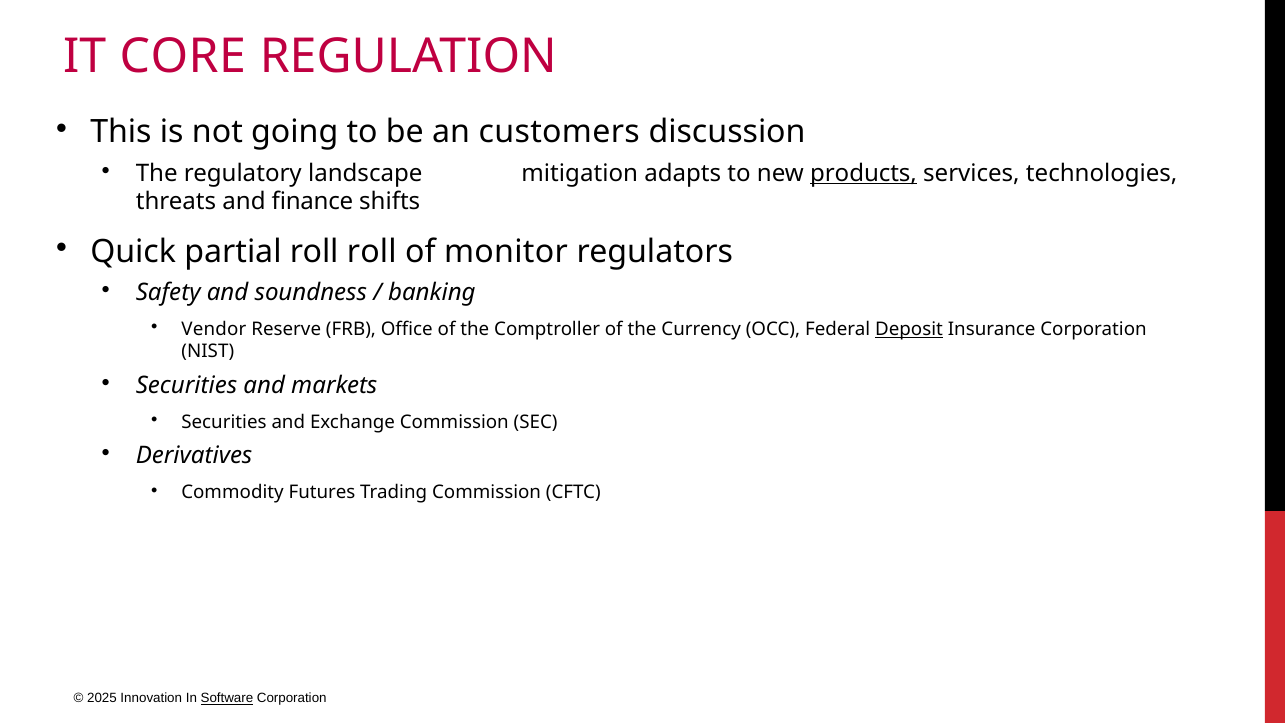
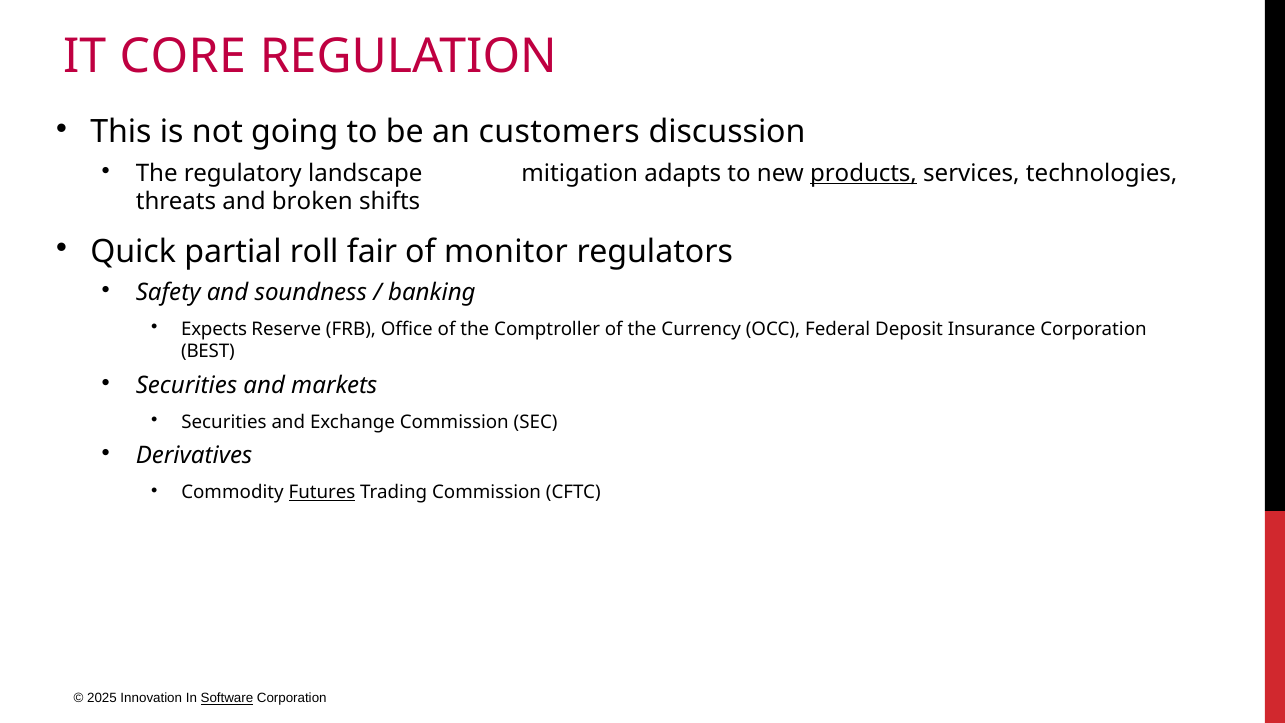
finance: finance -> broken (312, 202)
roll roll: roll -> fair (372, 251)
Vendor: Vendor -> Expects (214, 329)
Deposit underline: present -> none (909, 329)
NIST: NIST -> BEST (208, 351)
Futures underline: none -> present (322, 492)
